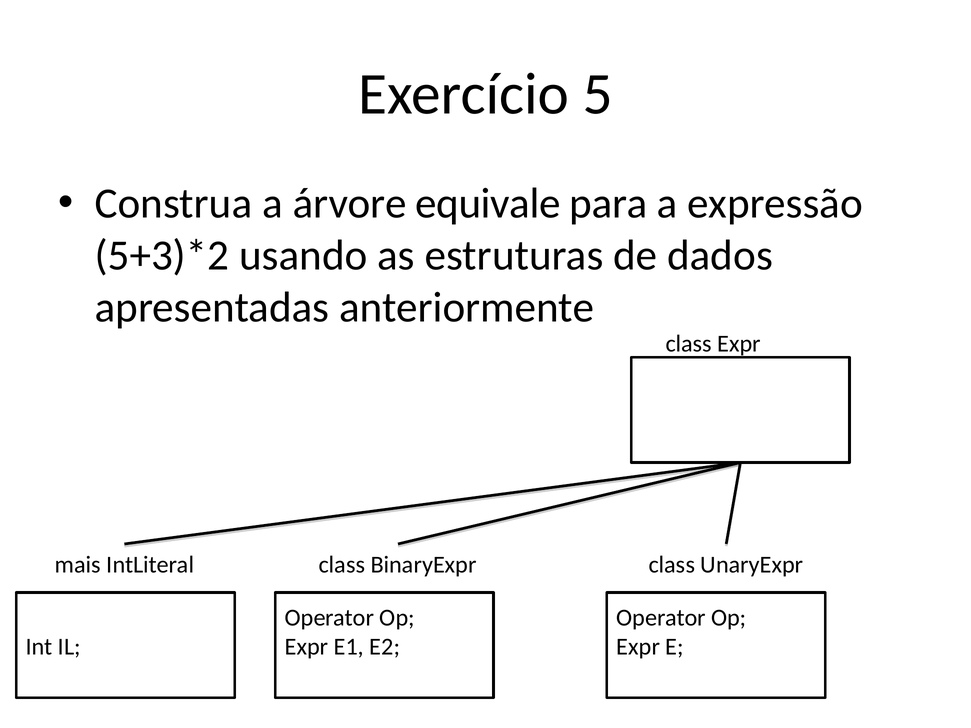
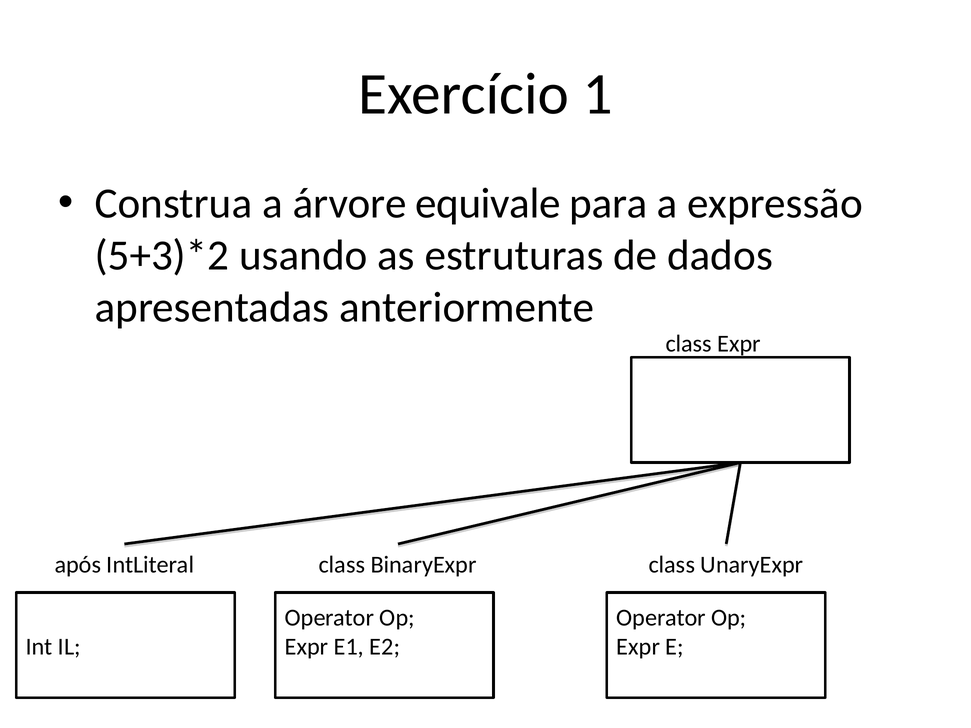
5: 5 -> 1 (598, 94)
mais: mais -> após (78, 565)
